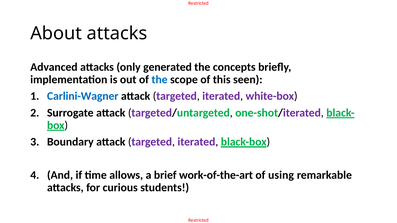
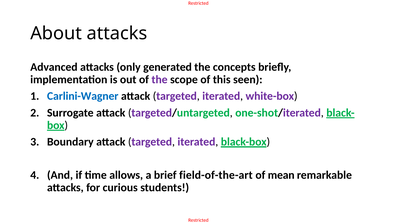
the colour: blue -> purple (160, 80)
work-of-the-art: work-of-the-art -> field-of-the-art (216, 175)
using: using -> mean (281, 175)
